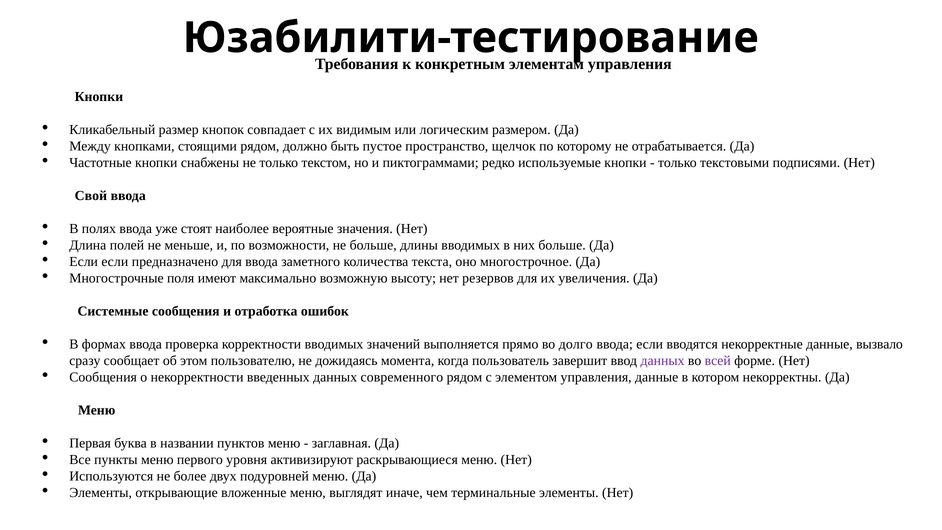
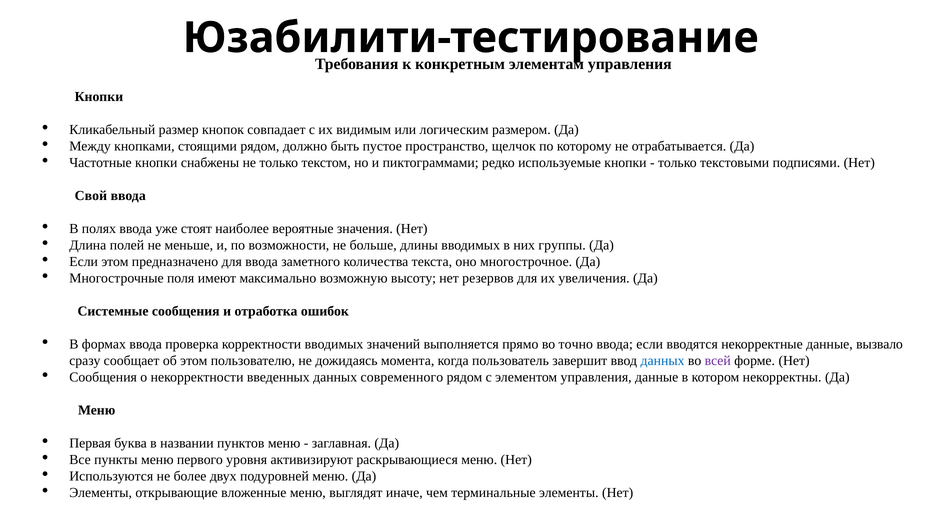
них больше: больше -> группы (562, 245)
Если если: если -> этом (115, 262)
долго: долго -> точно (576, 344)
данных colour: purple -> blue (663, 361)
